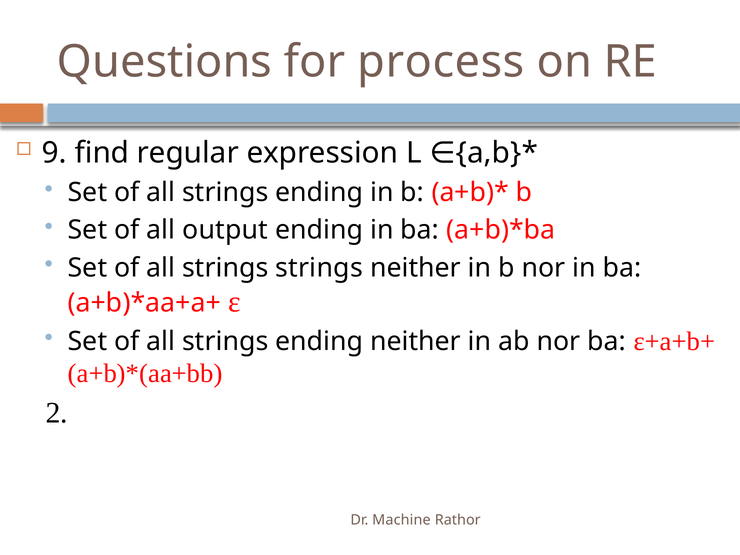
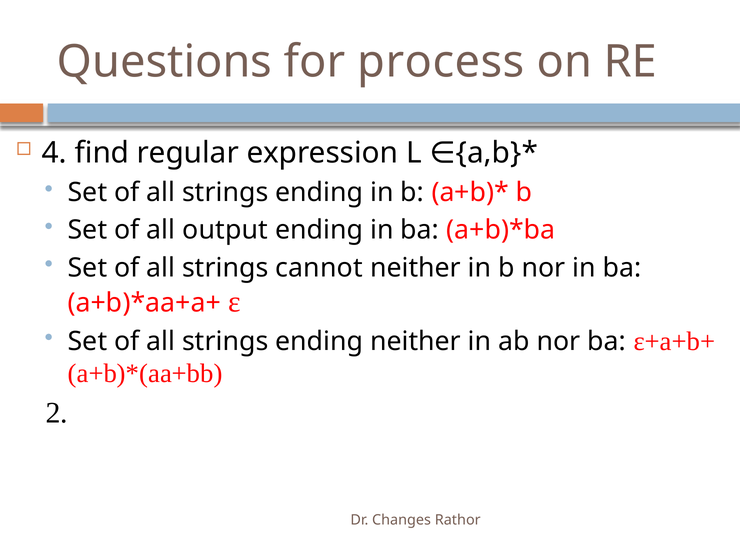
9: 9 -> 4 (54, 153)
strings strings: strings -> cannot (319, 268)
Machine: Machine -> Changes (402, 520)
